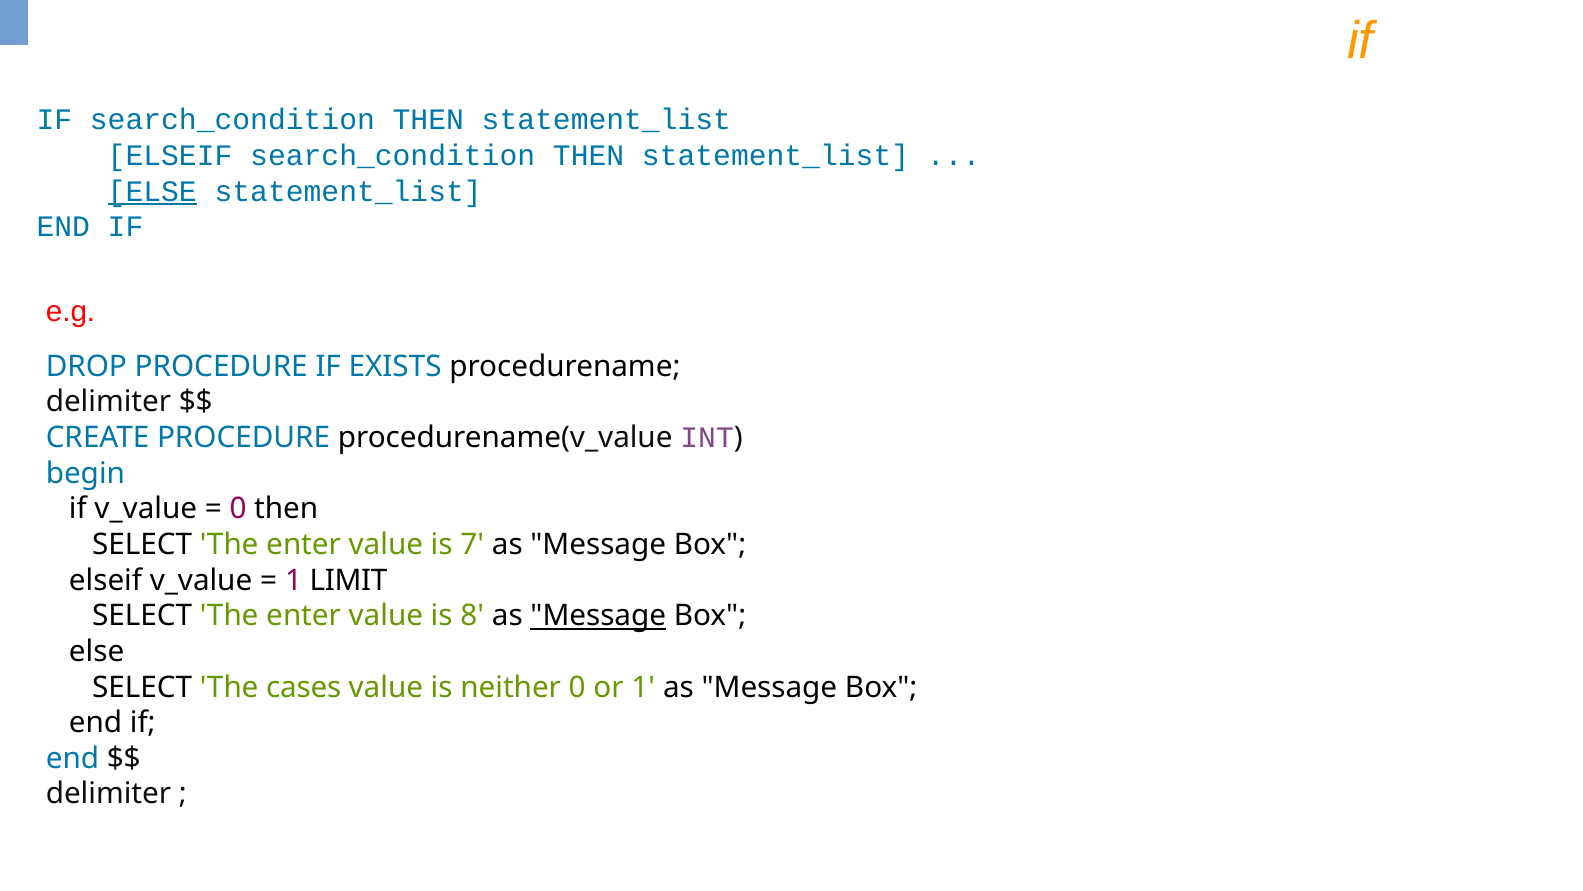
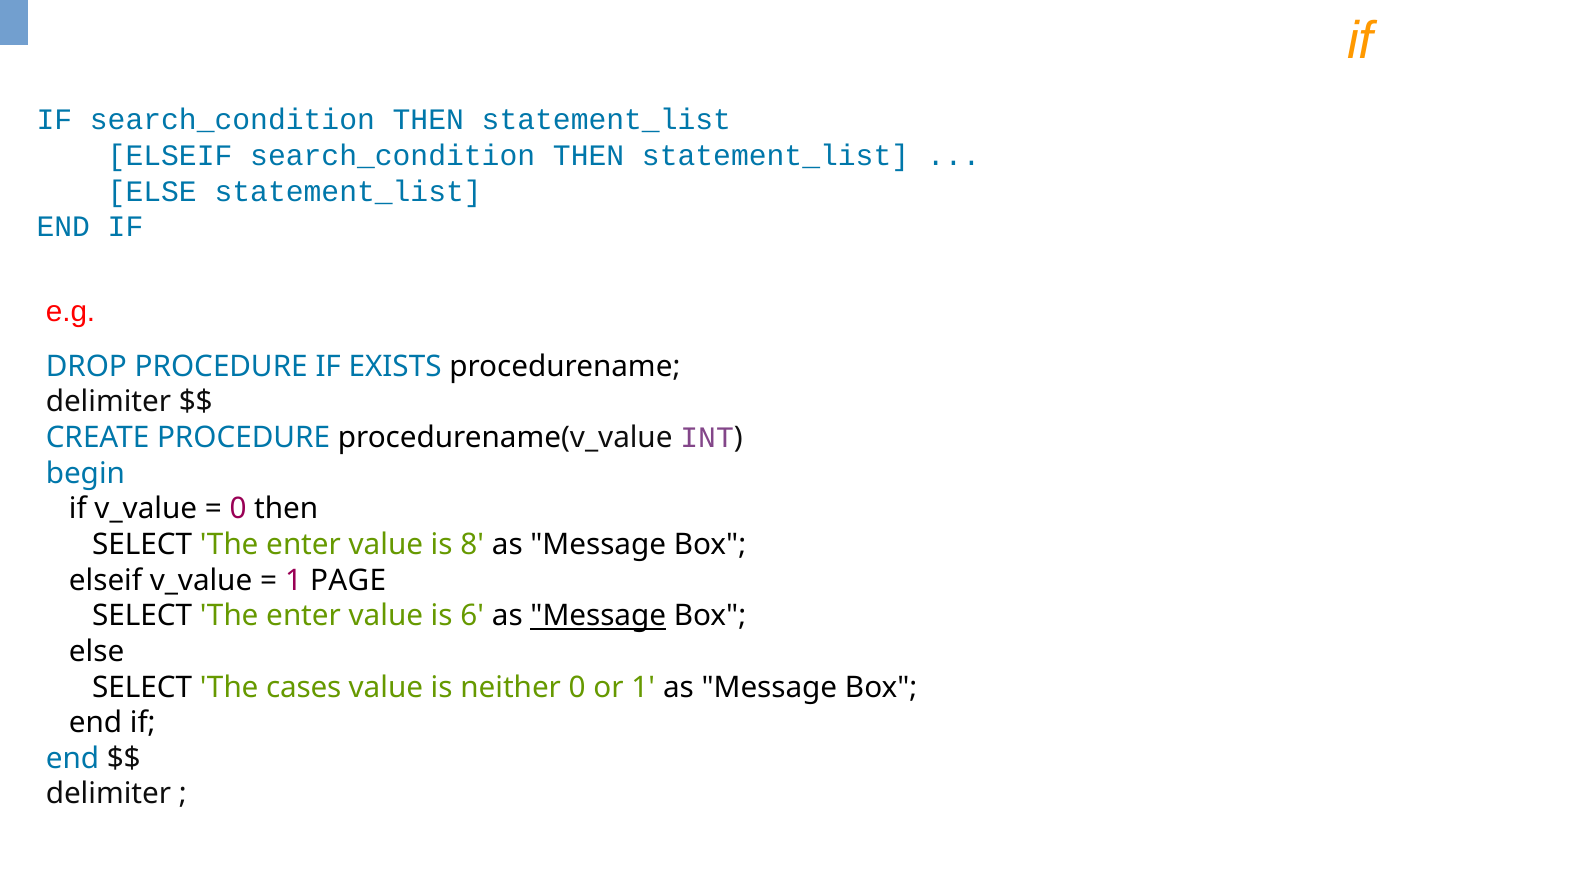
ELSE underline: present -> none (152, 191)
7: 7 -> 8 (472, 544)
LIMIT: LIMIT -> PAGE (348, 580)
8: 8 -> 6 (472, 616)
